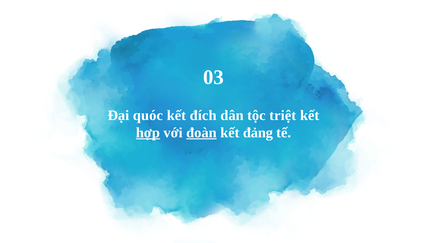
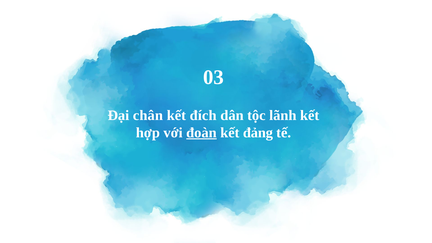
quóc: quóc -> chân (148, 115)
triệt: triệt -> lãnh (283, 115)
hợp underline: present -> none (148, 133)
